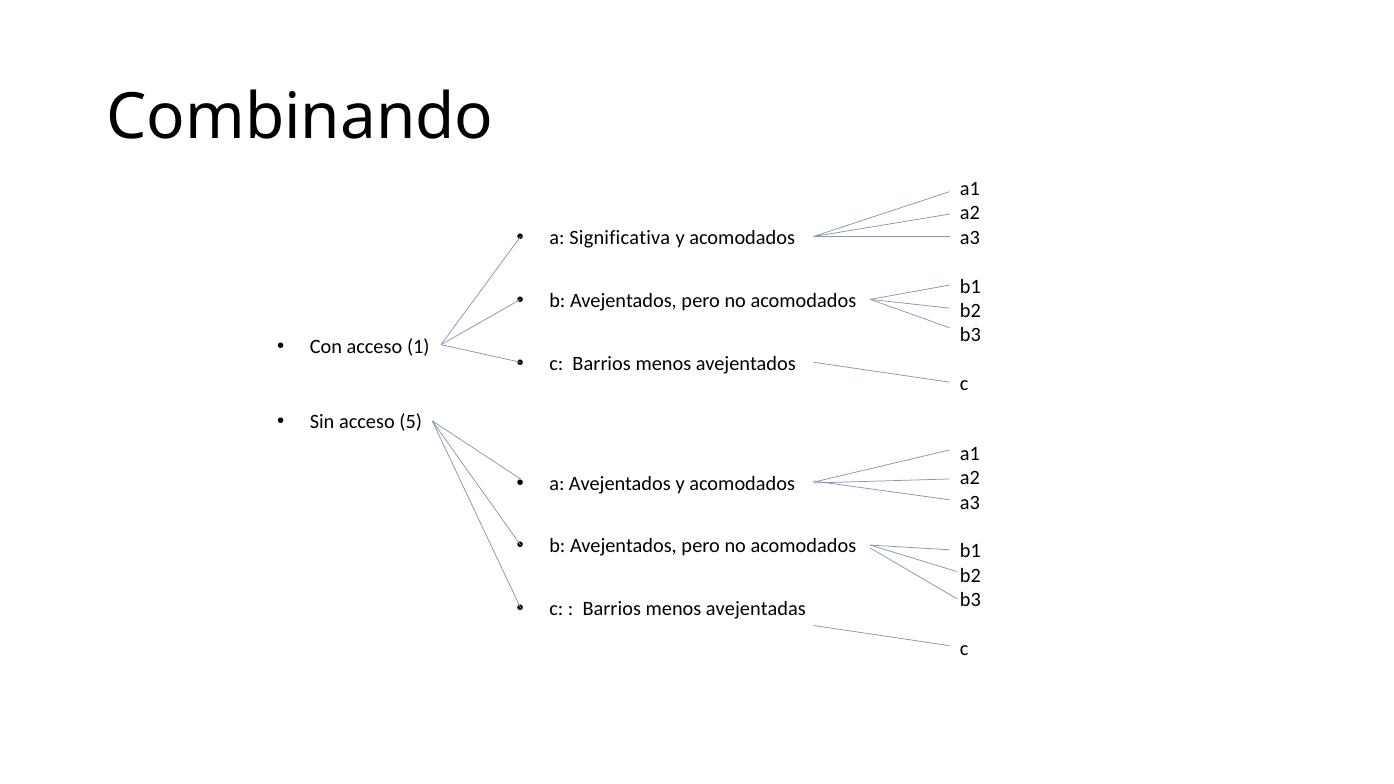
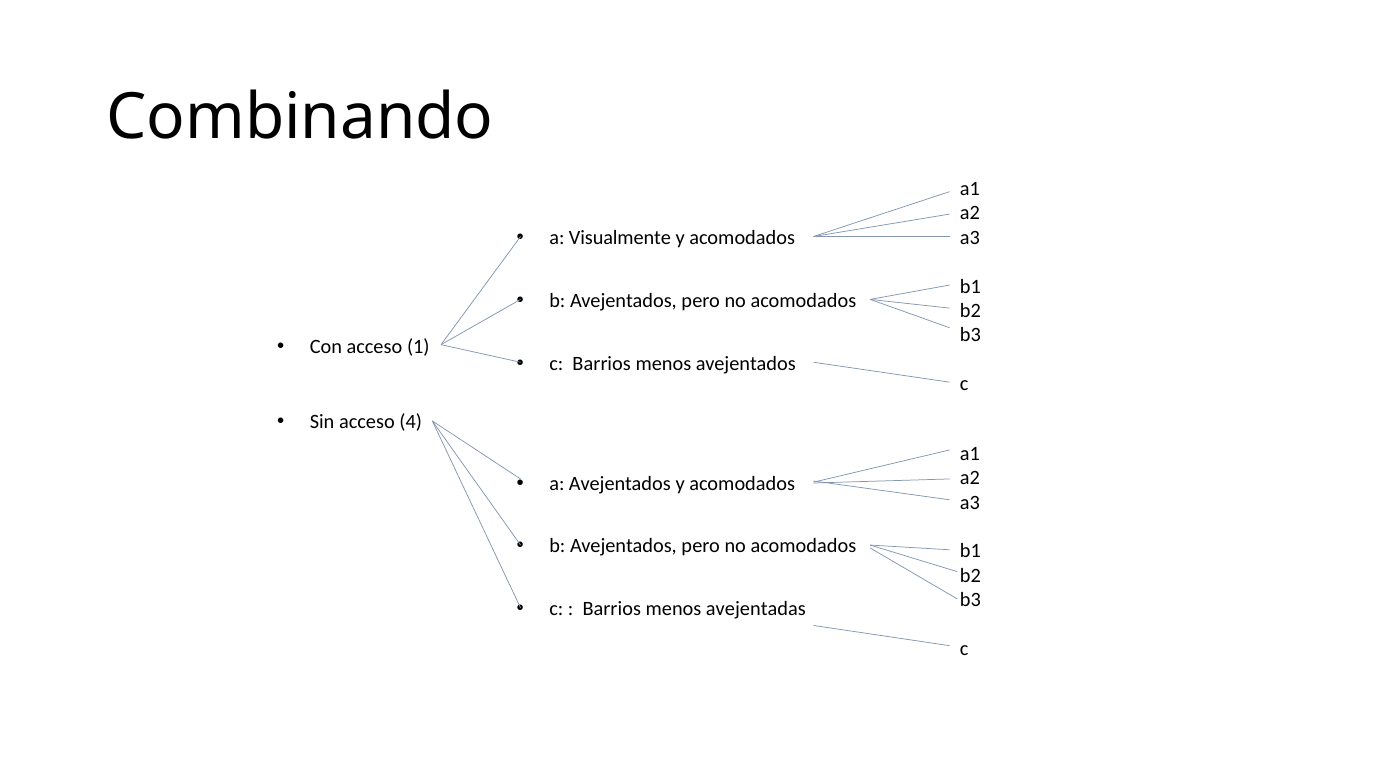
Significativa: Significativa -> Visualmente (620, 238)
5: 5 -> 4 (411, 422)
